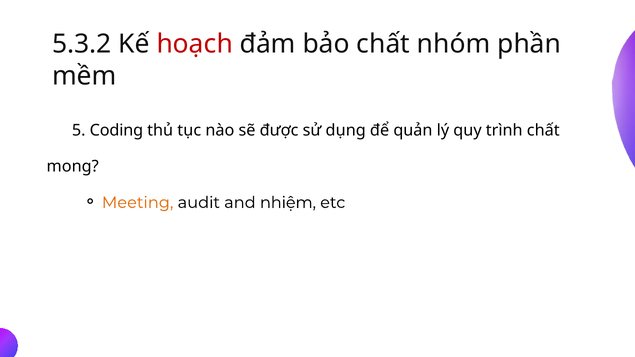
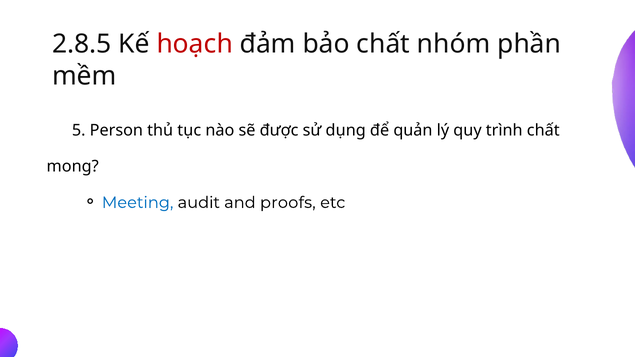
5.3.2: 5.3.2 -> 2.8.5 (82, 44)
Coding: Coding -> Person (116, 131)
Meeting colour: orange -> blue (138, 203)
nhiệm: nhiệm -> proofs (288, 203)
